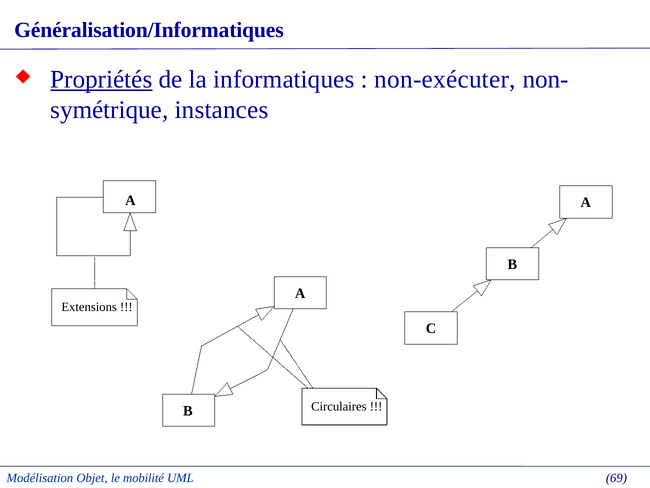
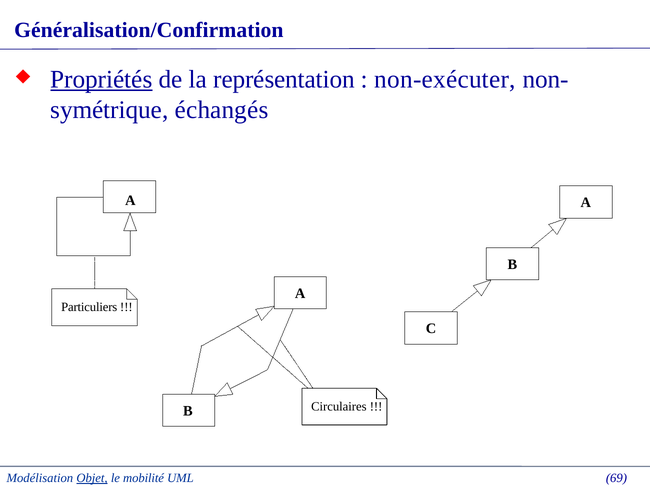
Généralisation/Informatiques: Généralisation/Informatiques -> Généralisation/Confirmation (149, 30)
informatiques: informatiques -> représentation (284, 79)
instances: instances -> échangés (222, 110)
Extensions: Extensions -> Particuliers (89, 307)
Objet underline: none -> present (92, 478)
